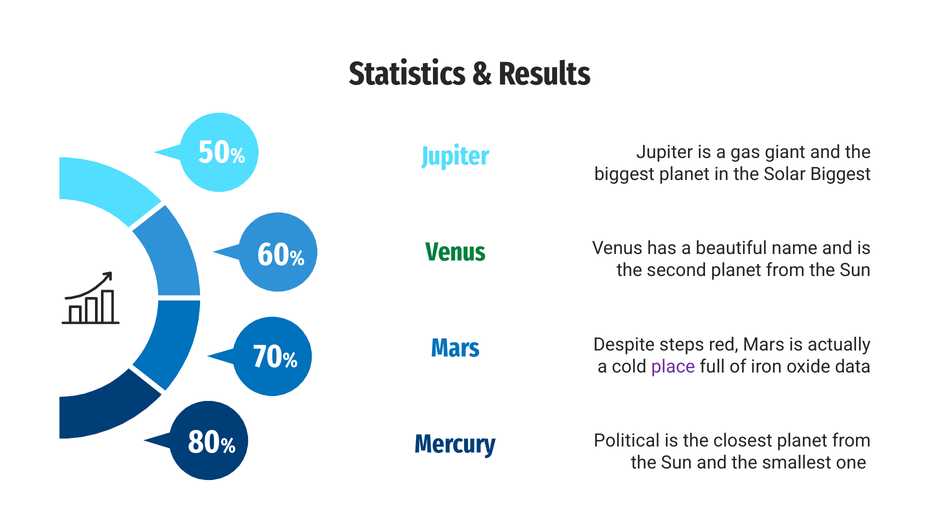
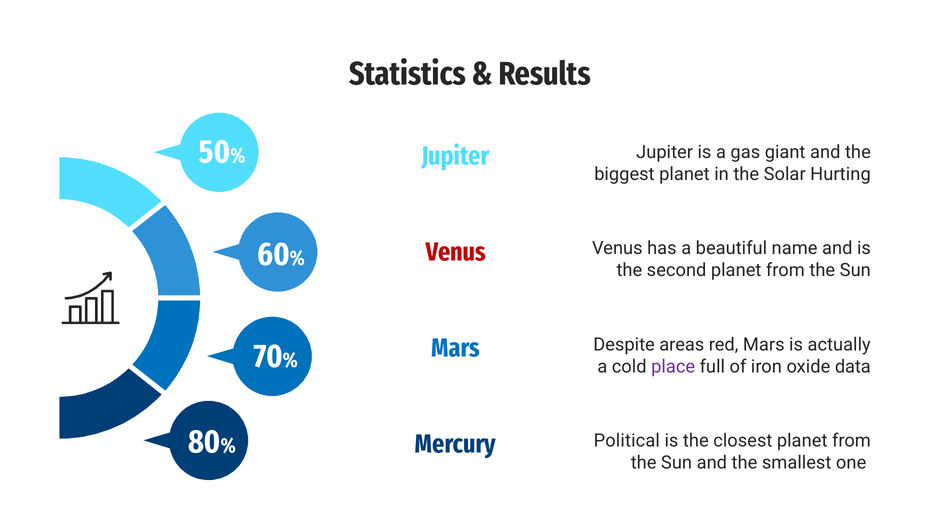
Solar Biggest: Biggest -> Hurting (840, 174)
Venus colour: green -> red (456, 252)
steps: steps -> areas (682, 344)
